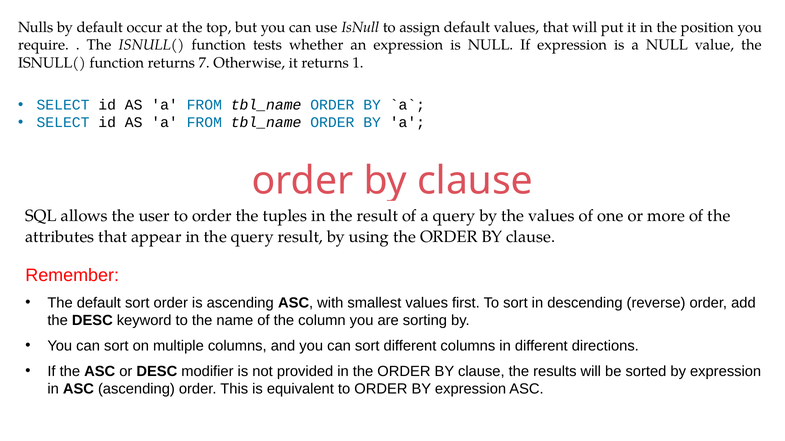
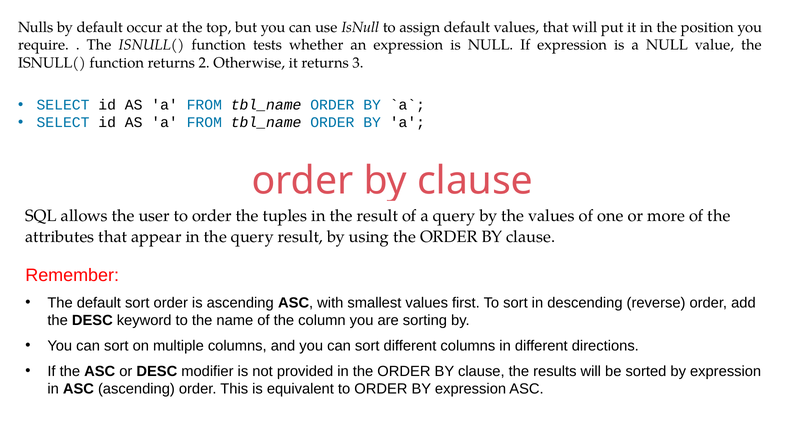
7: 7 -> 2 (204, 63)
1: 1 -> 3 (358, 63)
